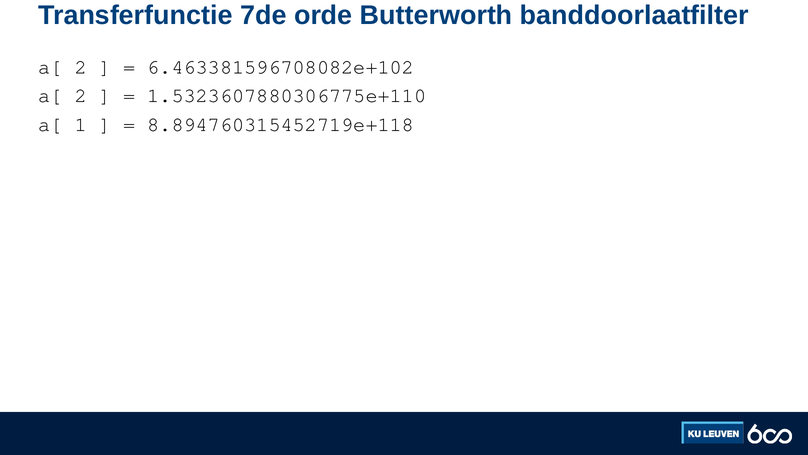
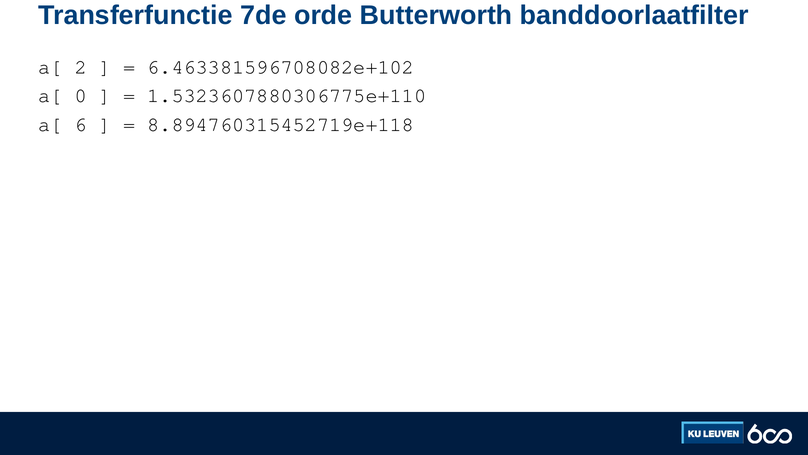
2: 2 -> 0 (81, 96)
1: 1 -> 6 (81, 124)
